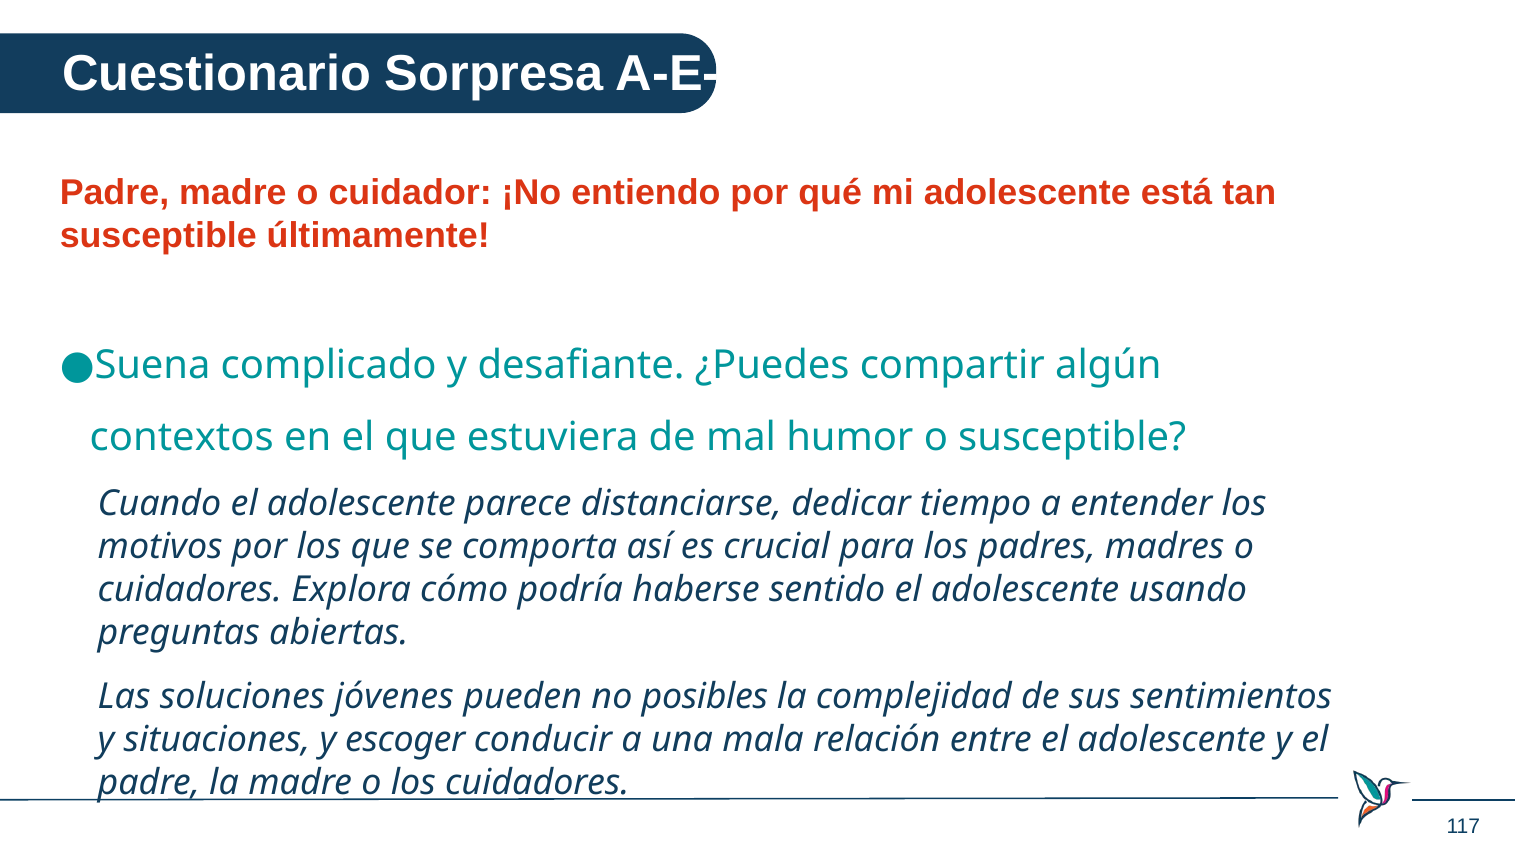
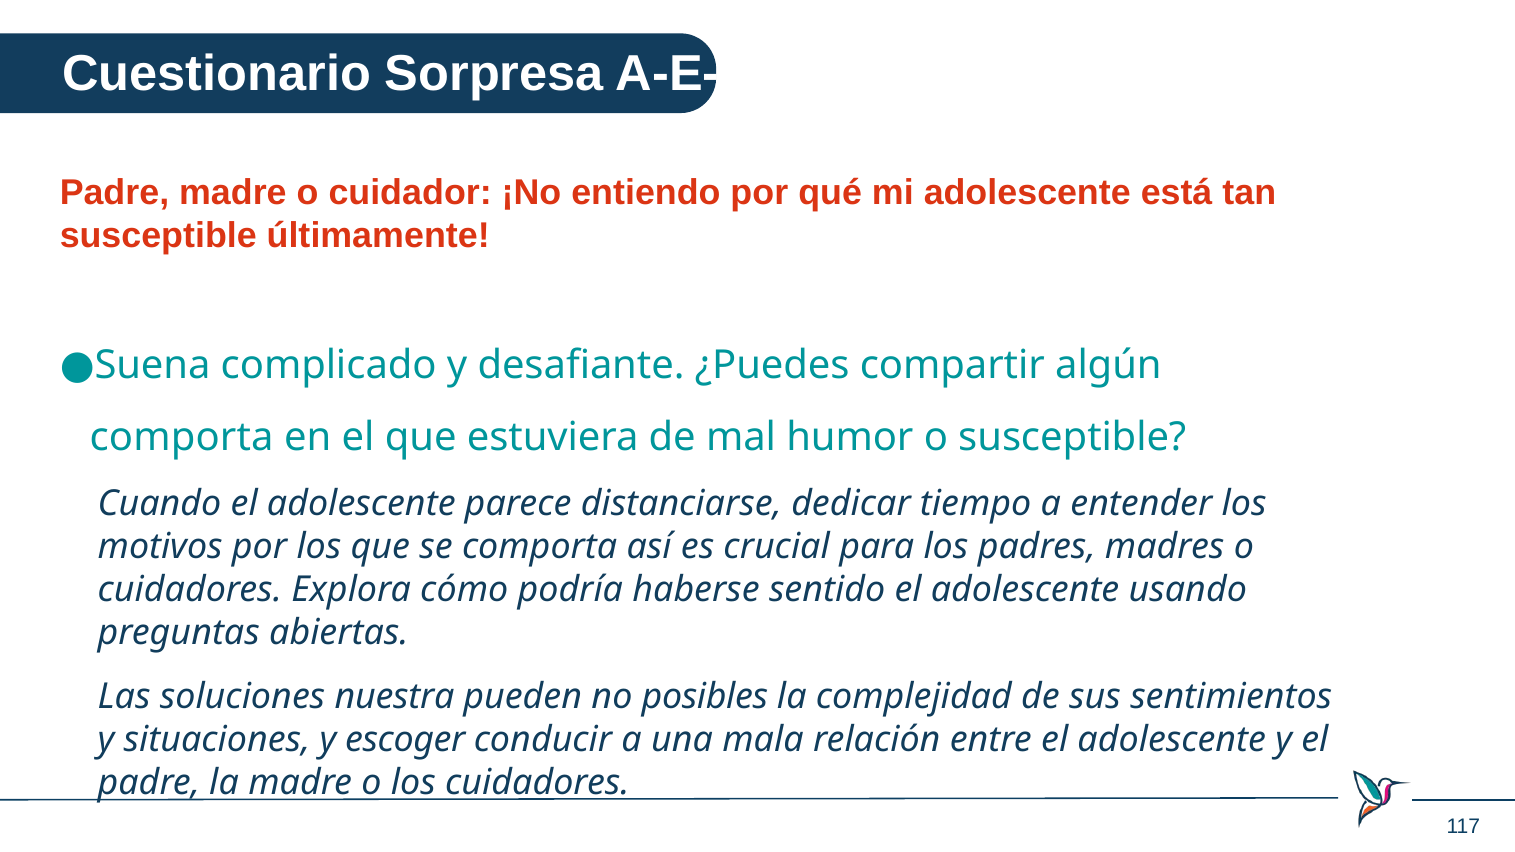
contextos: contextos -> comporta (182, 438)
jóvenes: jóvenes -> nuestra (395, 697)
